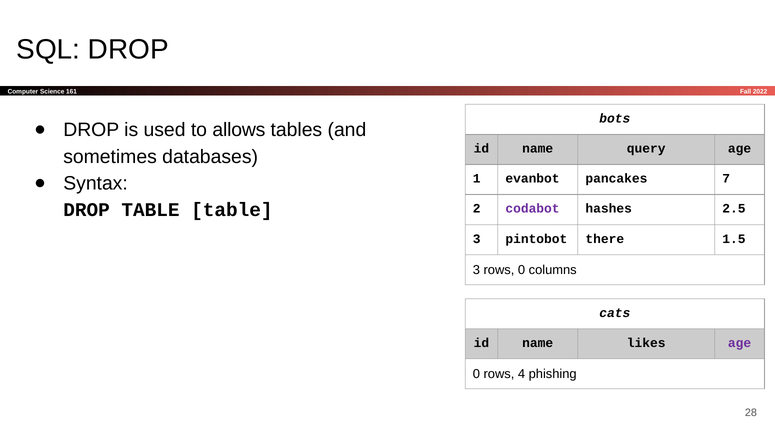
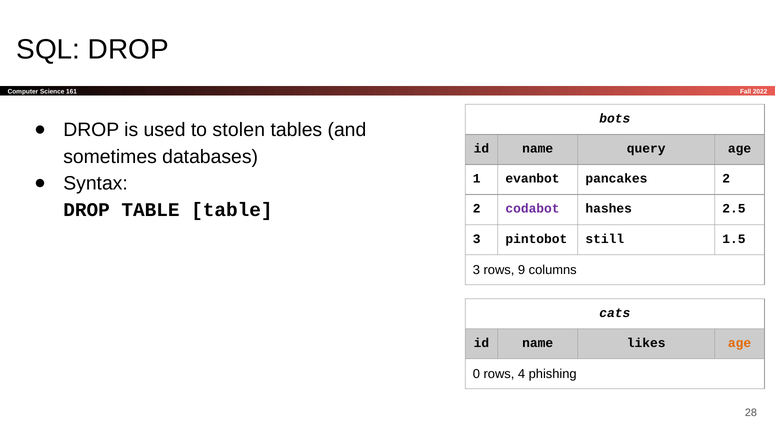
allows: allows -> stolen (239, 130)
pancakes 7: 7 -> 2 (726, 179)
there: there -> still (605, 239)
rows 0: 0 -> 9 (522, 270)
age colour: purple -> orange (740, 343)
